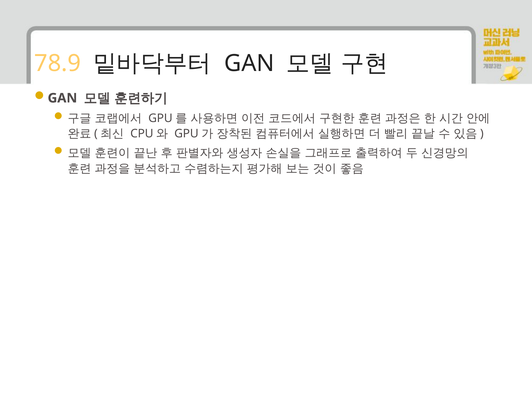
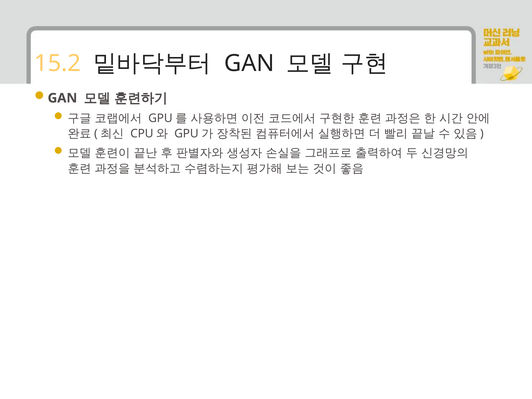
78.9: 78.9 -> 15.2 (58, 63)
